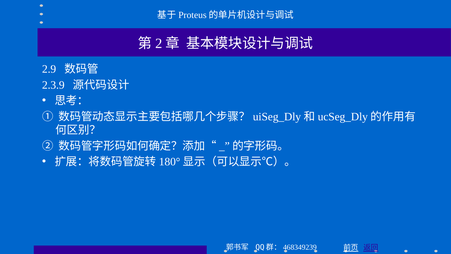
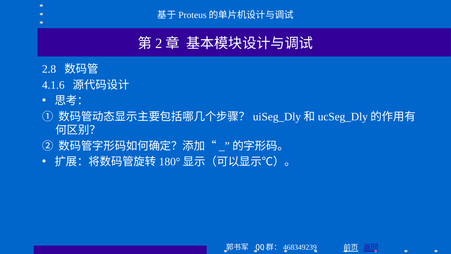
2.9: 2.9 -> 2.8 (49, 69)
2.3.9: 2.3.9 -> 4.1.6 (53, 85)
